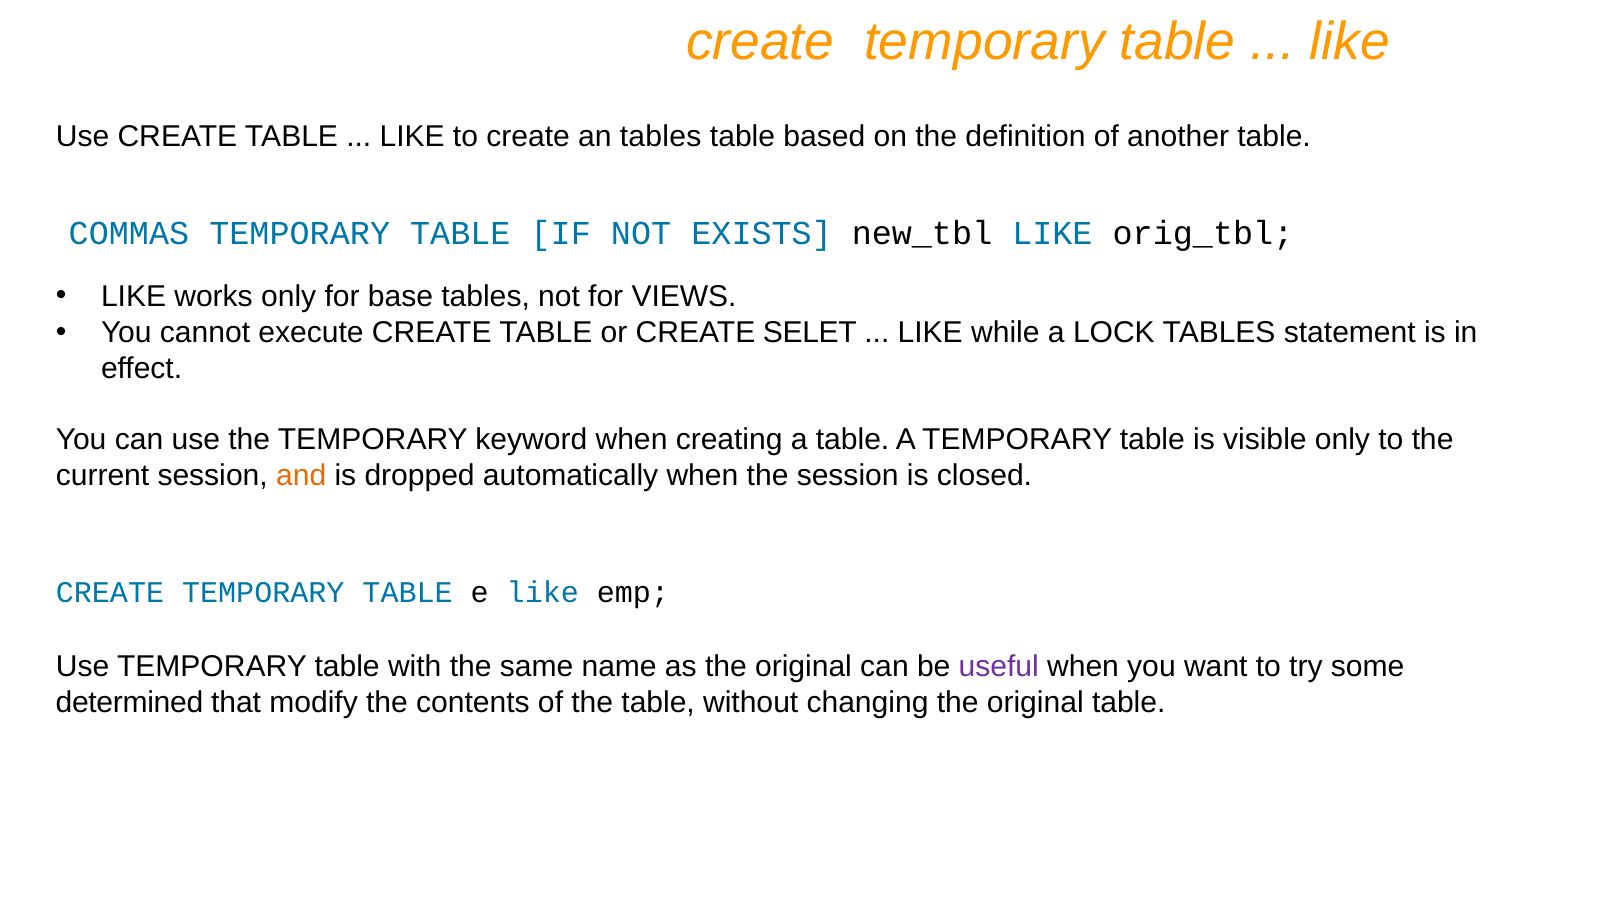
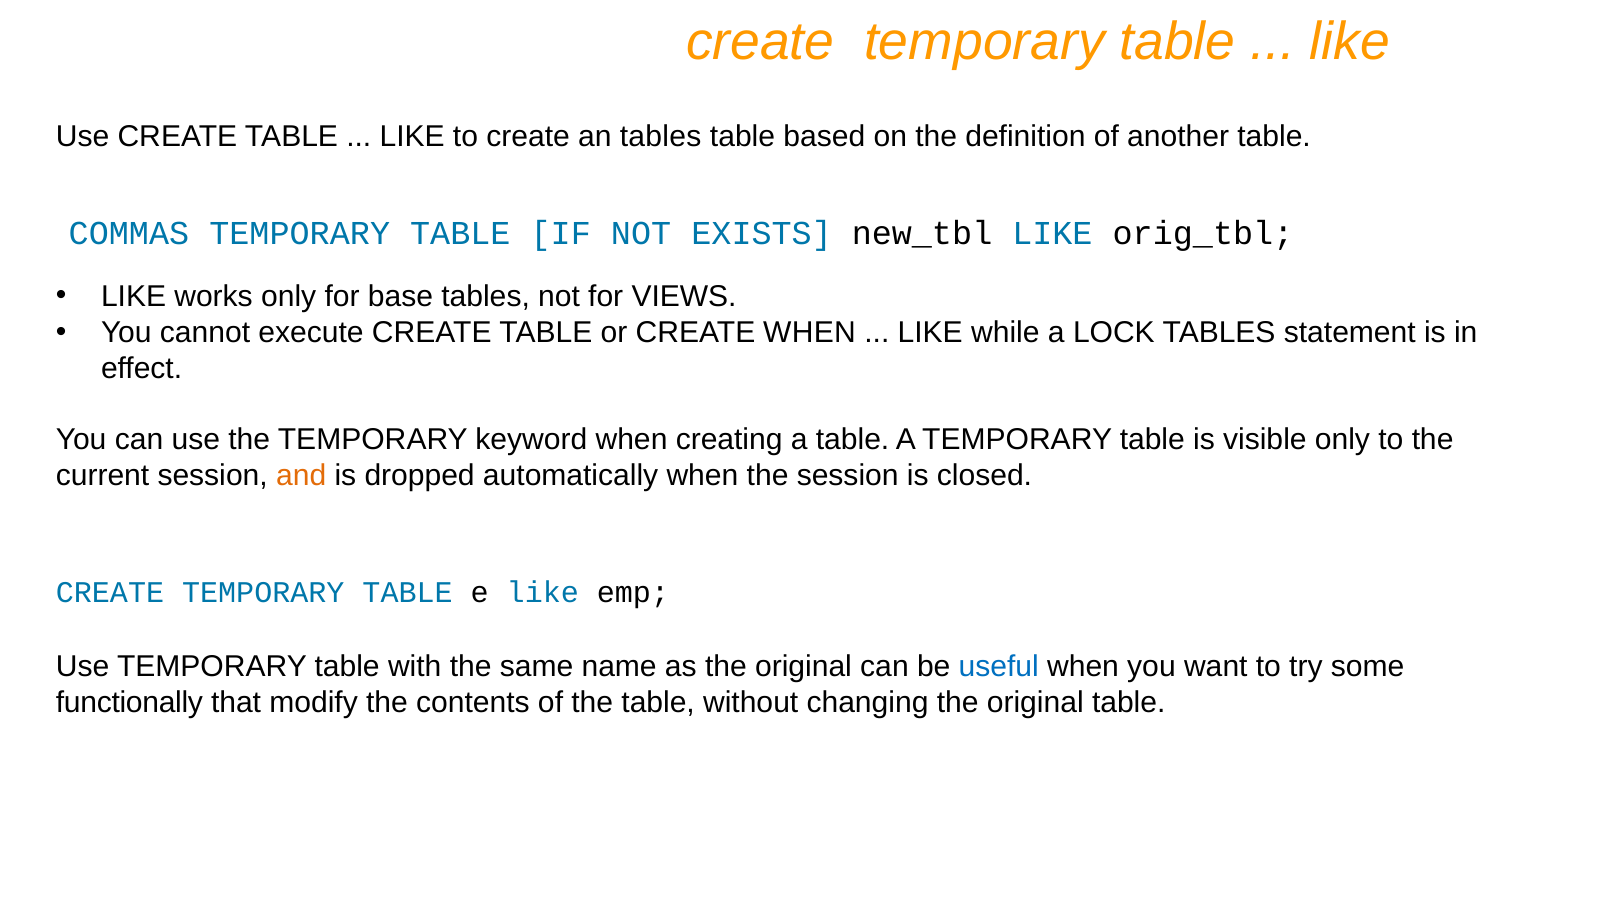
CREATE SELET: SELET -> WHEN (810, 333)
useful colour: purple -> blue (999, 666)
determined: determined -> functionally (129, 702)
